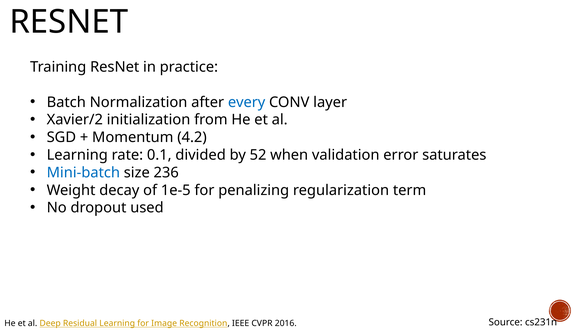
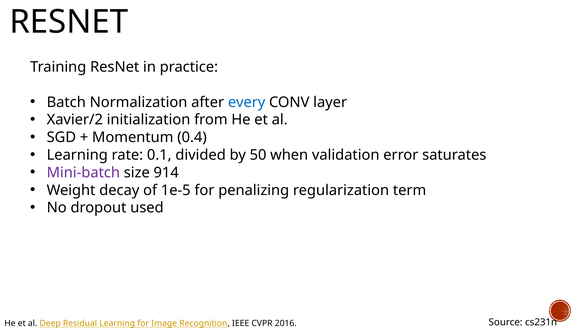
4.2: 4.2 -> 0.4 (192, 137)
52: 52 -> 50 (258, 155)
Mini-batch colour: blue -> purple (83, 173)
236: 236 -> 914 (166, 173)
